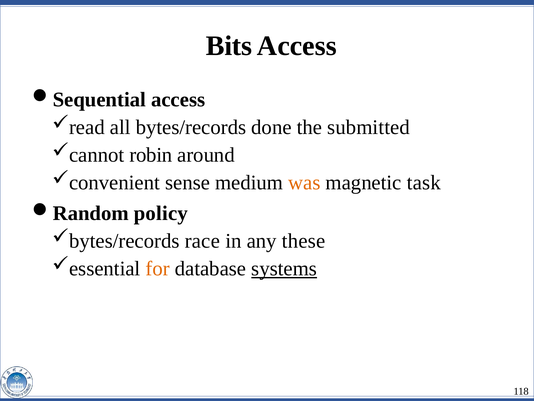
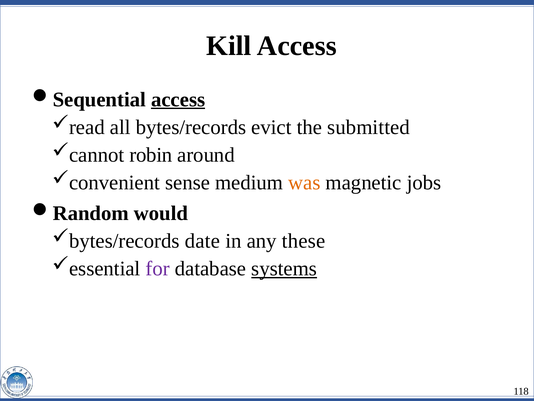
Bits: Bits -> Kill (229, 46)
access underline: none -> present (178, 99)
done: done -> evict (271, 127)
task: task -> jobs (424, 182)
policy: policy -> would (161, 213)
race: race -> date (202, 241)
for colour: orange -> purple (158, 268)
